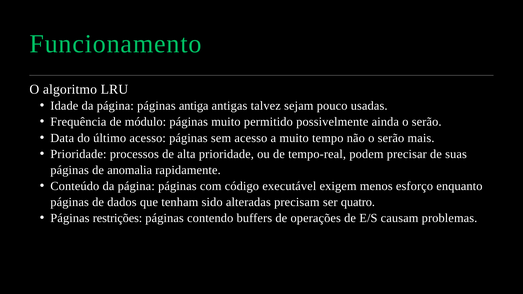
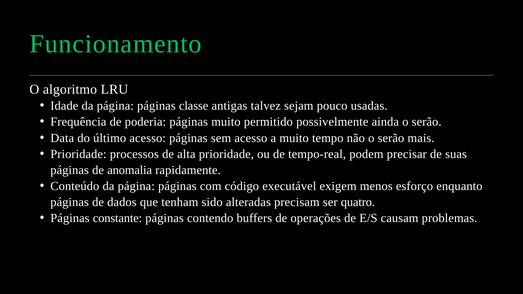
antiga: antiga -> classe (194, 106)
módulo: módulo -> poderia (145, 122)
restrições: restrições -> constante (117, 218)
